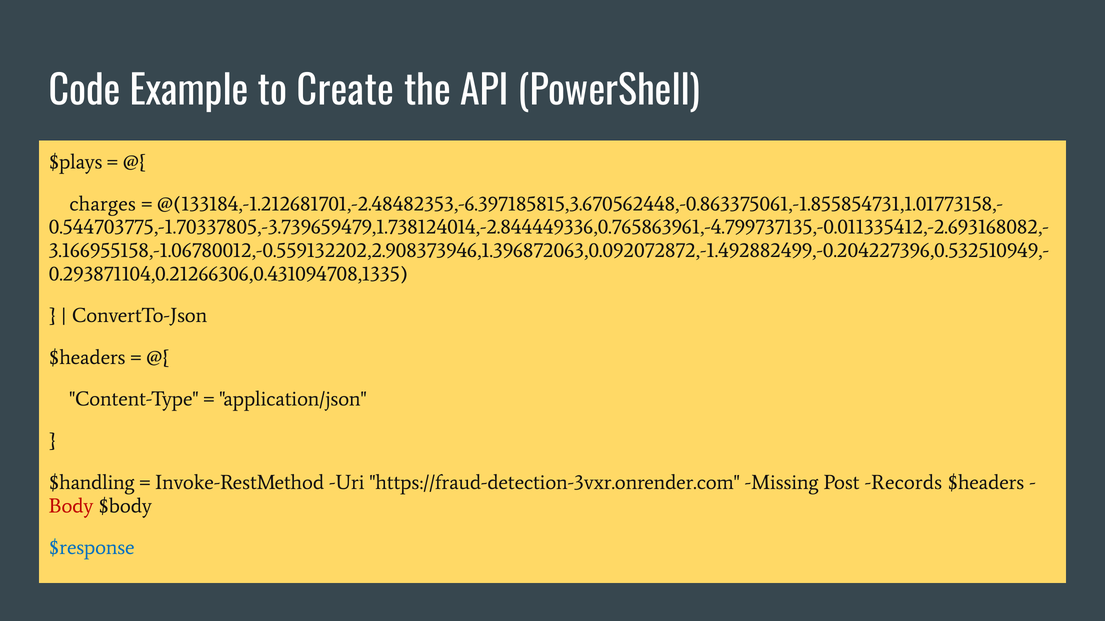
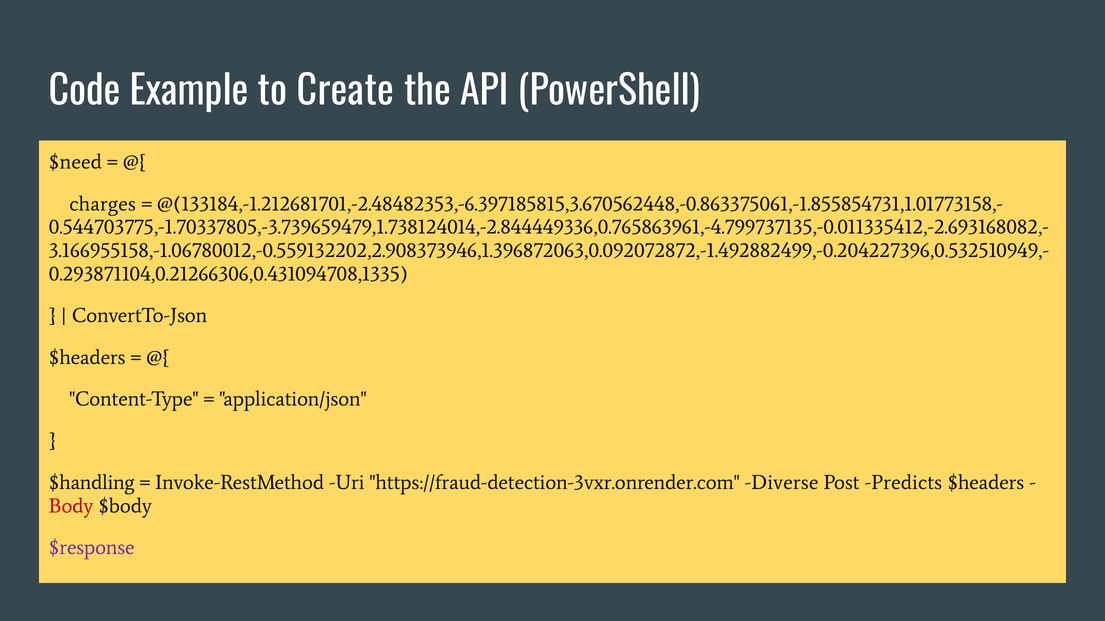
$plays: $plays -> $need (75, 162)
Missing: Missing -> Diverse (782, 483)
Records: Records -> Predicts (903, 483)
$response colour: blue -> purple (92, 548)
